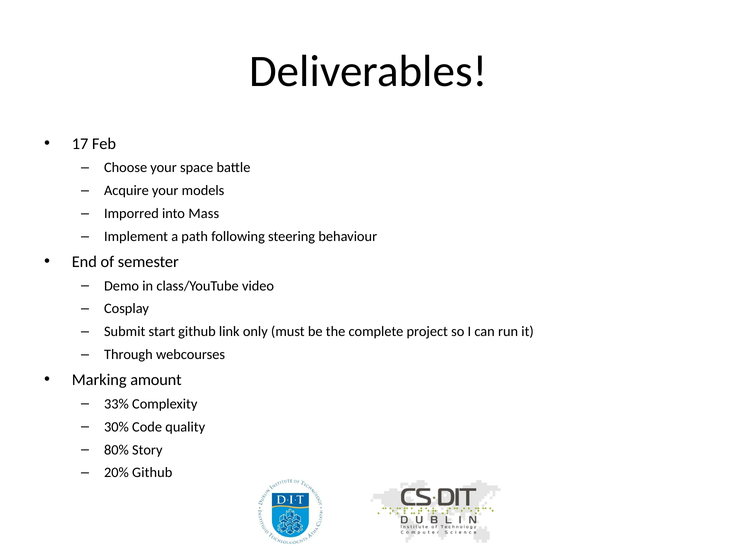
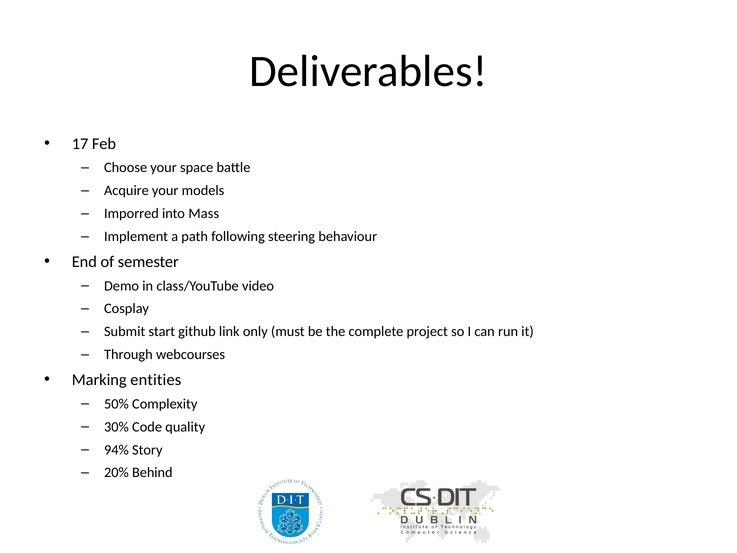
amount: amount -> entities (156, 380)
33%: 33% -> 50% (116, 404)
80%: 80% -> 94% (116, 450)
20% Github: Github -> Behind (152, 473)
